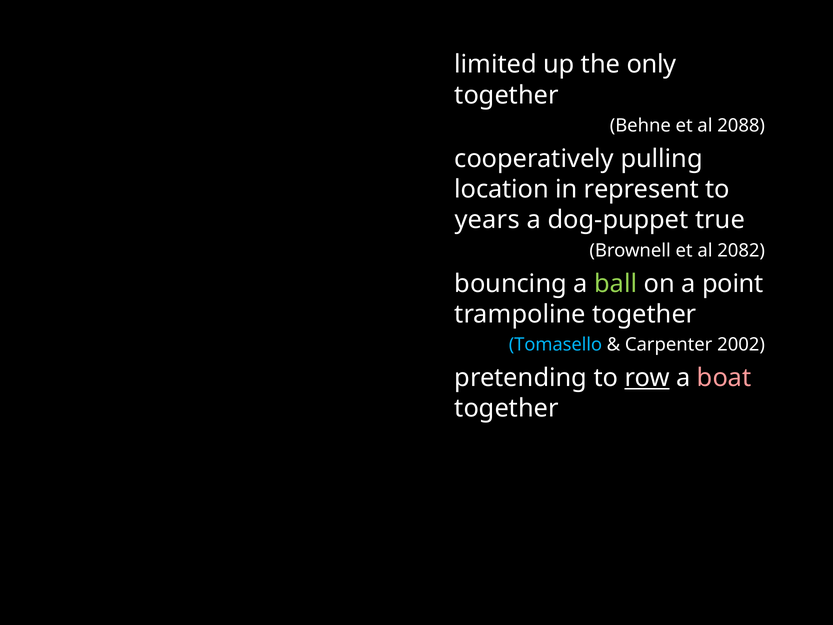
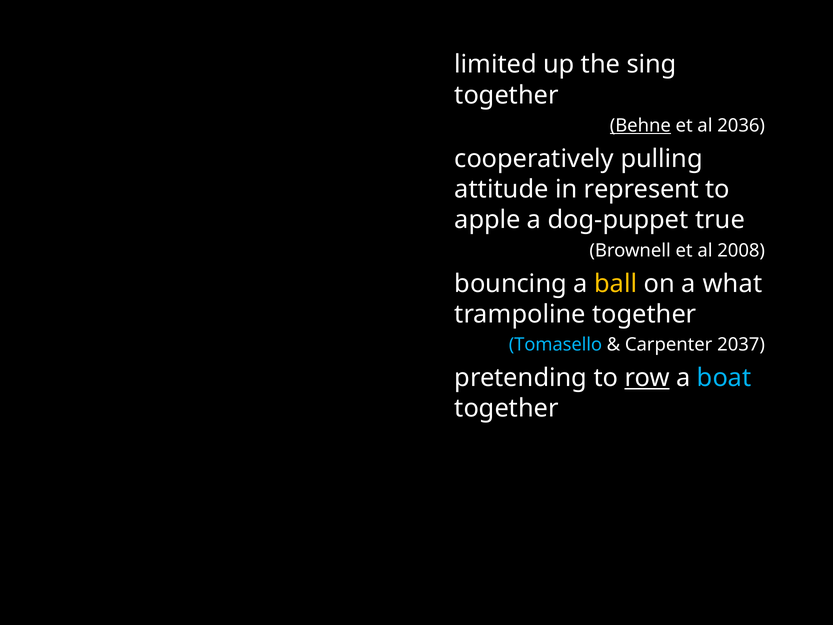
only: only -> sing (651, 65)
Behne underline: none -> present (640, 126)
2088: 2088 -> 2036 (741, 126)
location: location -> attitude (502, 189)
years: years -> apple (487, 220)
2082: 2082 -> 2008 (741, 250)
ball colour: light green -> yellow (616, 284)
point: point -> what (733, 284)
2002: 2002 -> 2037 (741, 345)
boat colour: pink -> light blue (724, 378)
